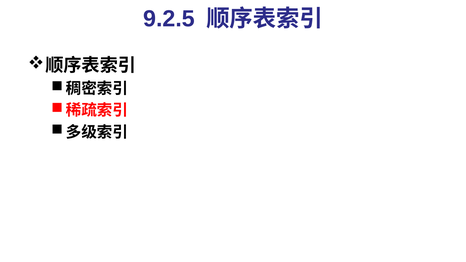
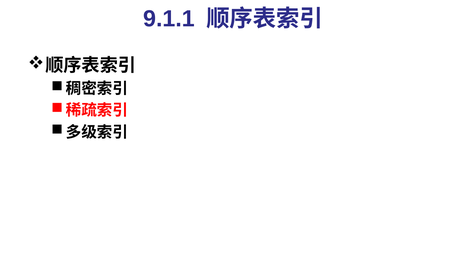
9.2.5: 9.2.5 -> 9.1.1 (169, 19)
